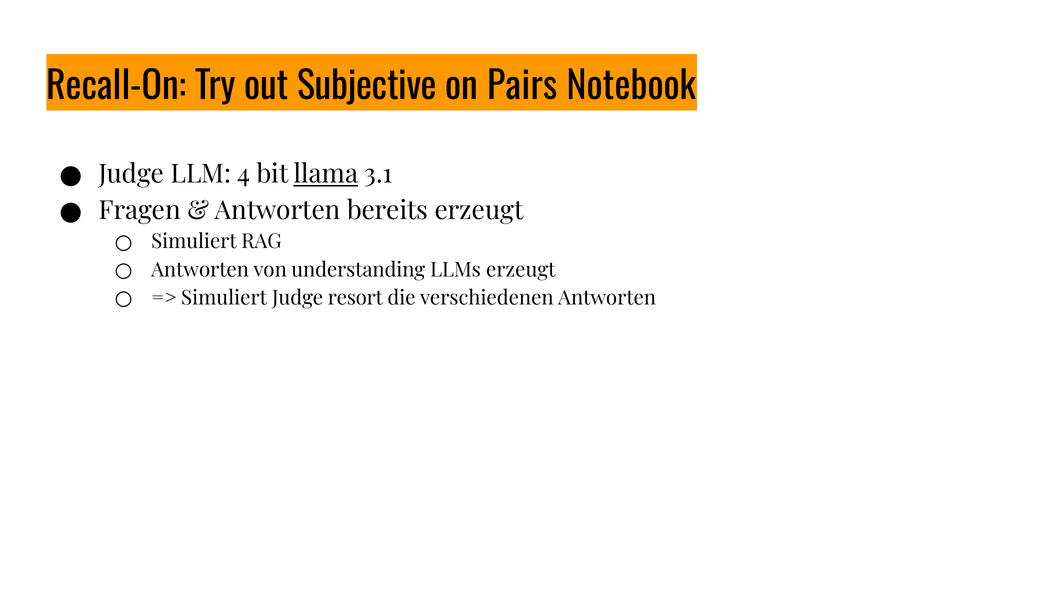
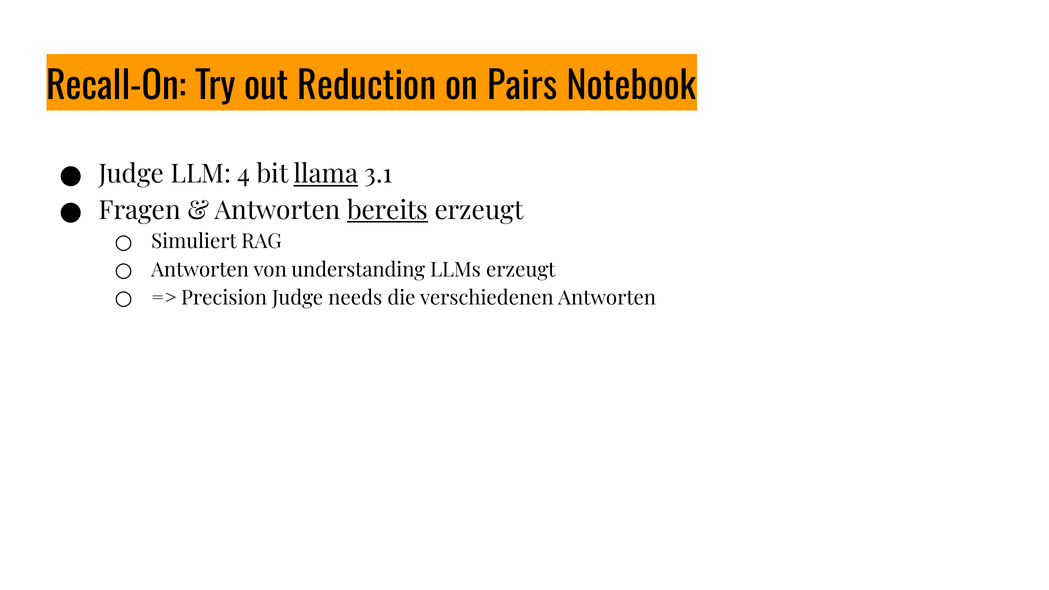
Subjective: Subjective -> Reduction (367, 87)
bereits underline: none -> present (388, 211)
Simuliert: Simuliert -> Precision (224, 298)
resort: resort -> needs (355, 298)
